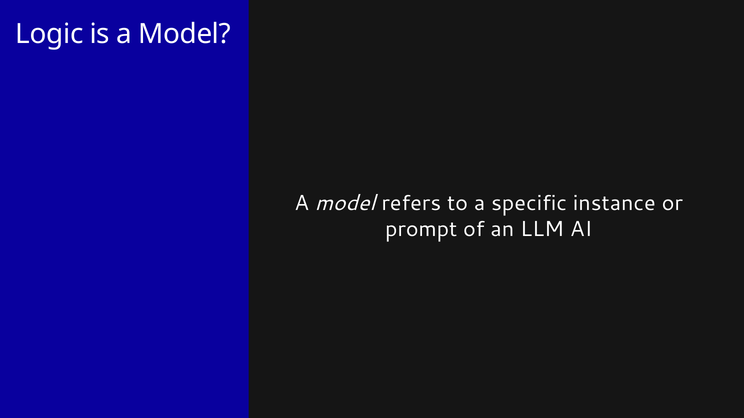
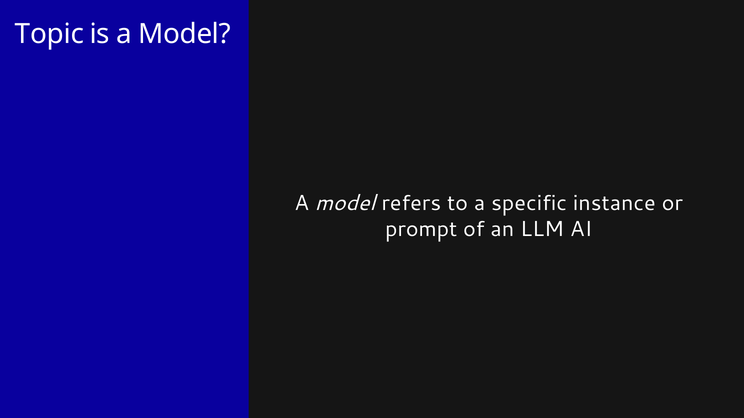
Logic: Logic -> Topic (49, 34)
